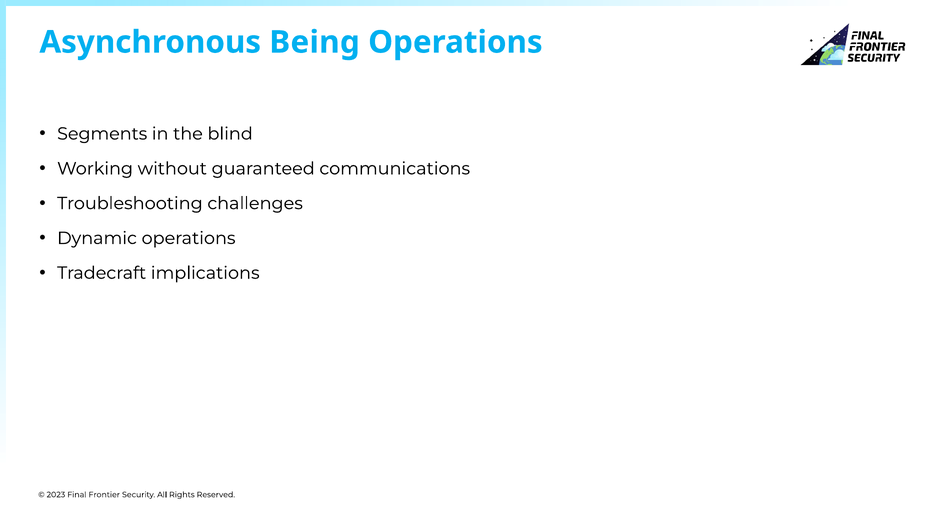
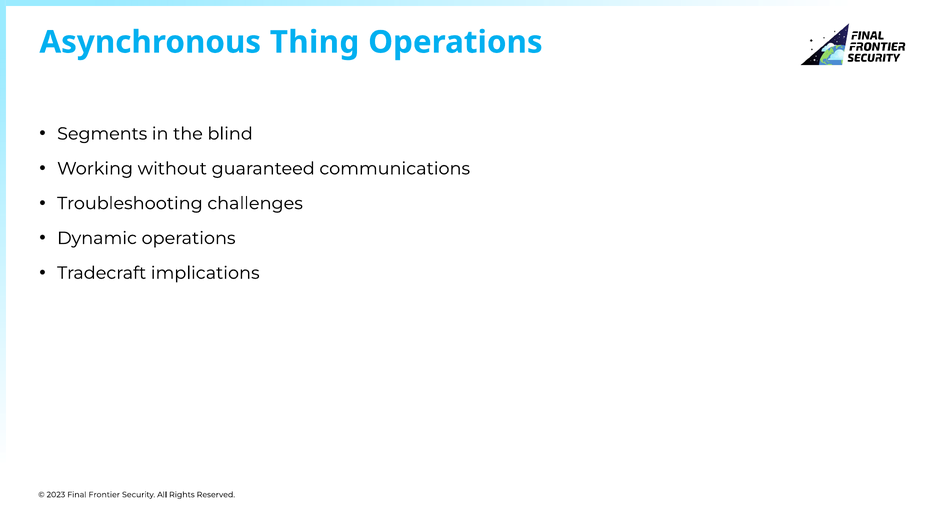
Being: Being -> Thing (315, 42)
